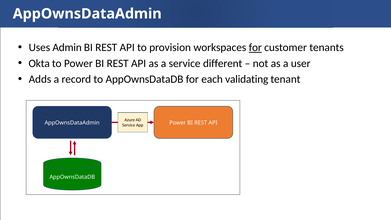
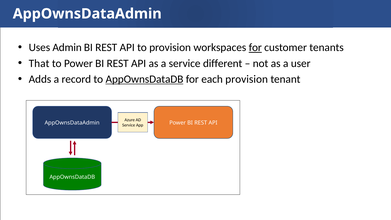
Okta: Okta -> That (39, 63)
AppOwnsDataDB underline: none -> present (144, 79)
each validating: validating -> provision (247, 79)
